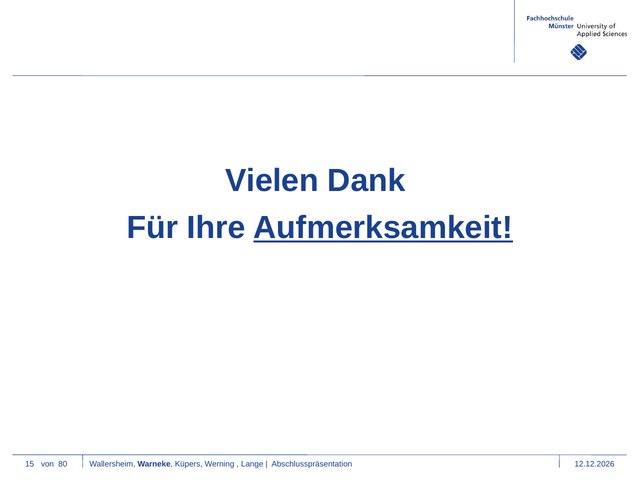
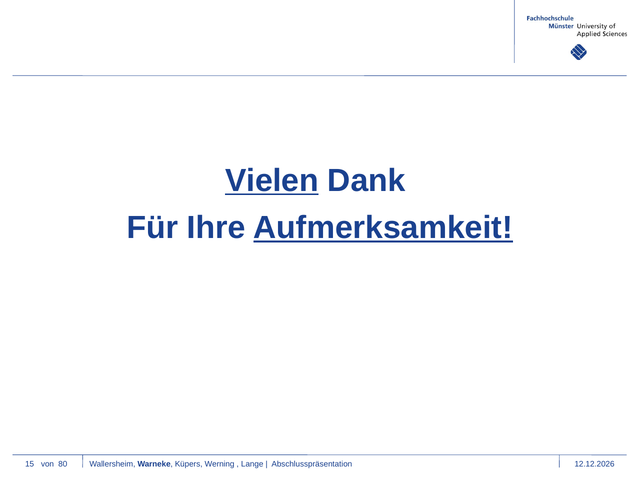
Vielen underline: none -> present (272, 180)
